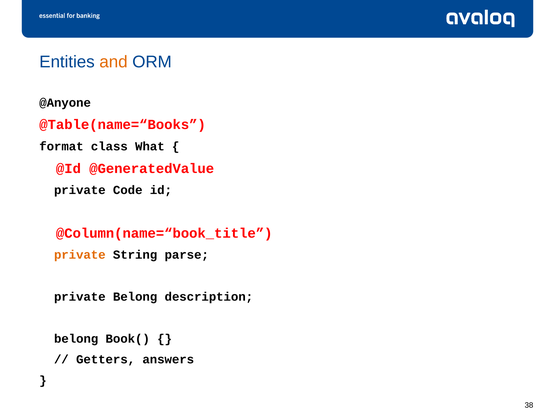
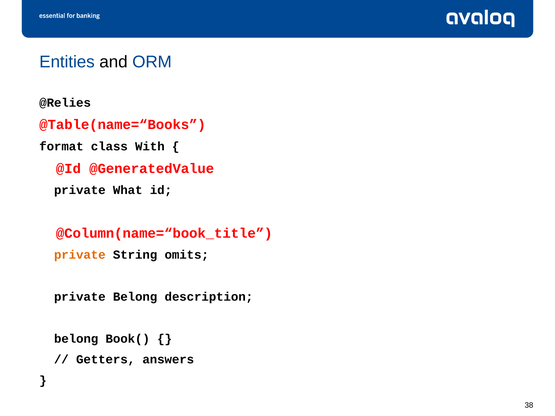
and colour: orange -> black (113, 62)
@Anyone: @Anyone -> @Relies (65, 103)
What: What -> With (150, 147)
Code: Code -> What (128, 190)
parse: parse -> omits (187, 255)
